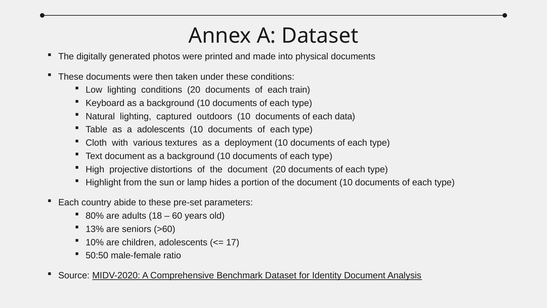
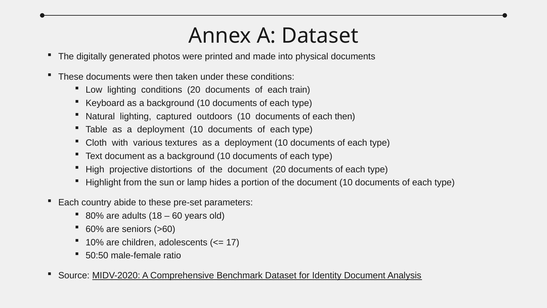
each data: data -> then (345, 116)
Table as a adolescents: adolescents -> deployment (161, 130)
13%: 13% -> 60% (95, 229)
